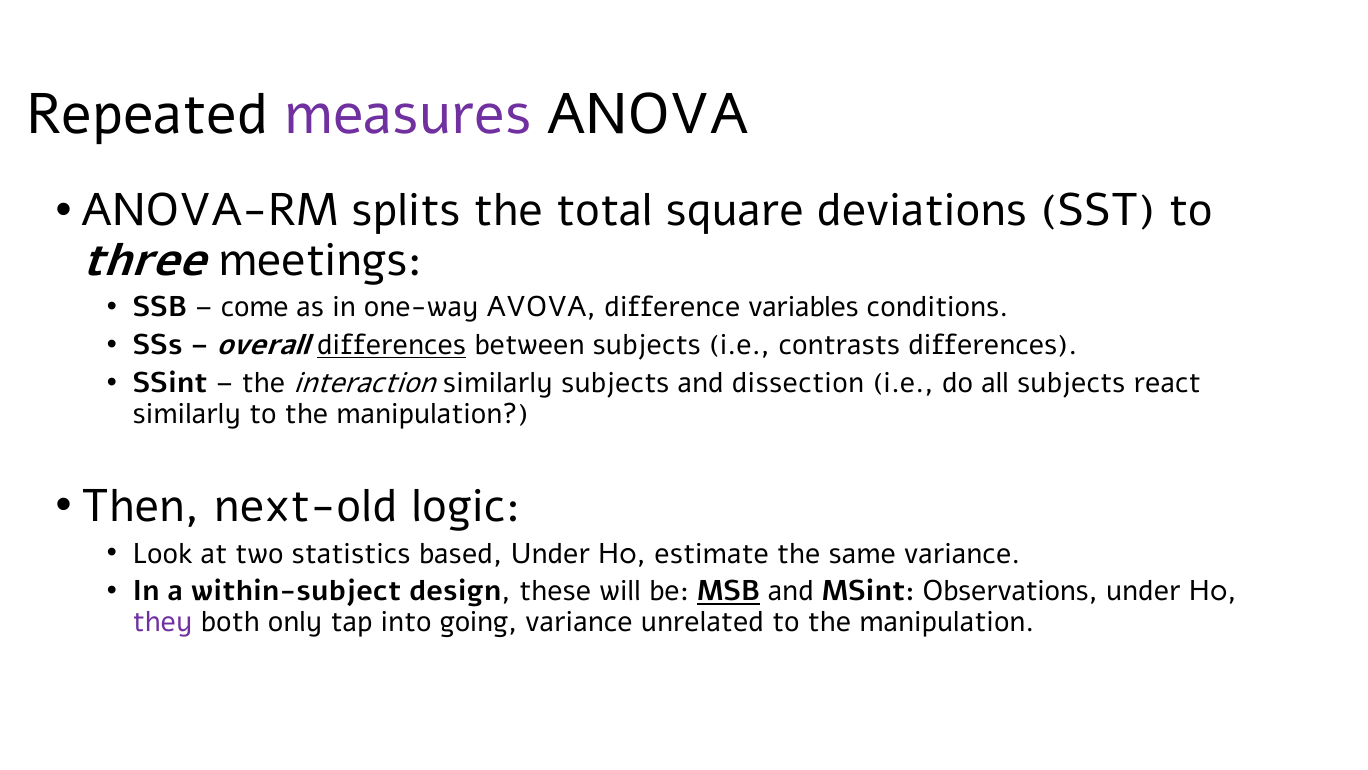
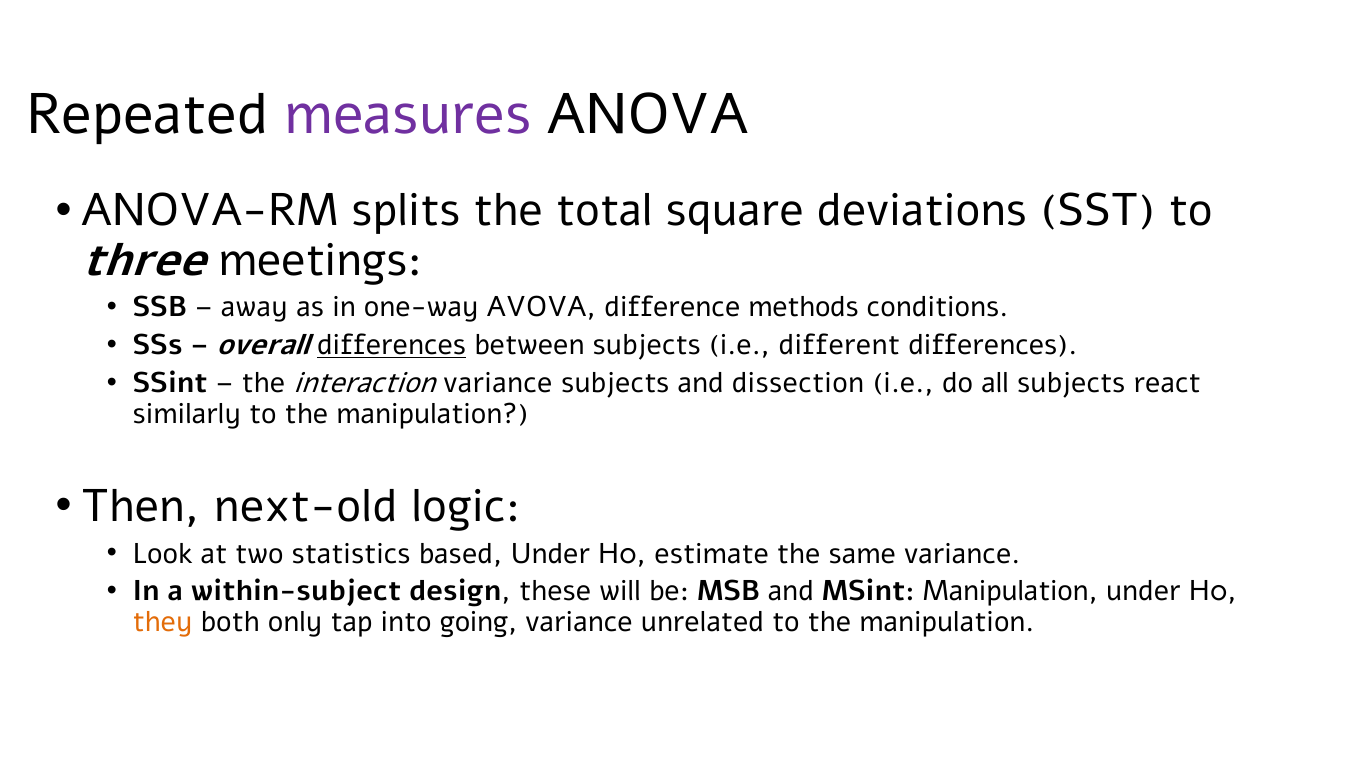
come: come -> away (254, 307)
variables: variables -> methods (804, 307)
contrasts: contrasts -> different (839, 345)
interaction similarly: similarly -> variance (498, 383)
MSB underline: present -> none (729, 591)
MSint Observations: Observations -> Manipulation (1010, 591)
they colour: purple -> orange (163, 622)
